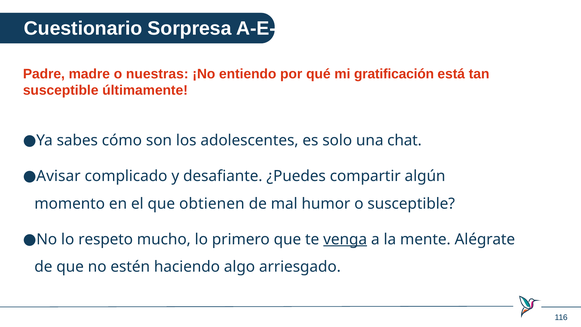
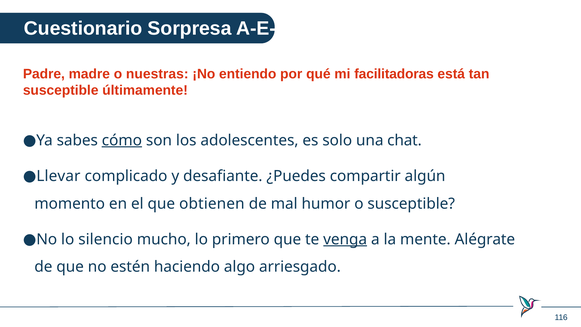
gratificación: gratificación -> facilitadoras (394, 74)
cómo underline: none -> present (122, 140)
Avisar: Avisar -> Llevar (58, 176)
respeto: respeto -> silencio (106, 239)
